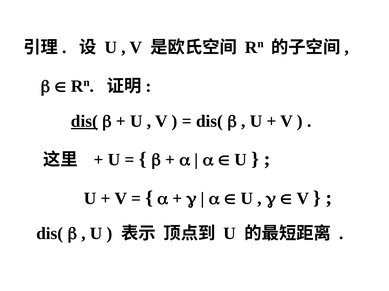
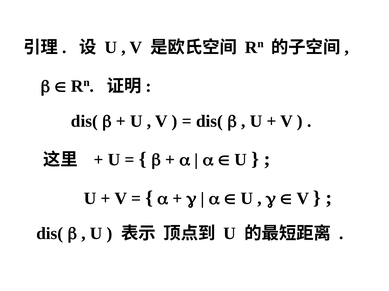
dis( underline: present -> none (84, 122)
